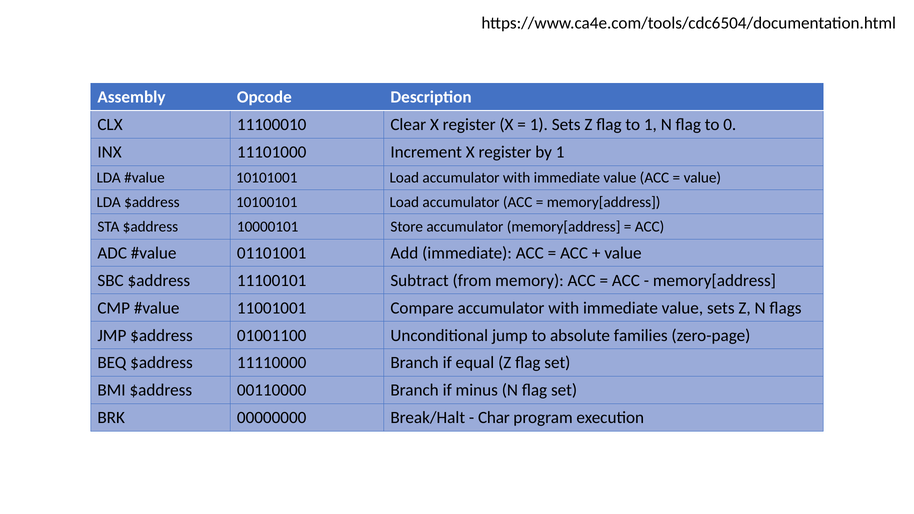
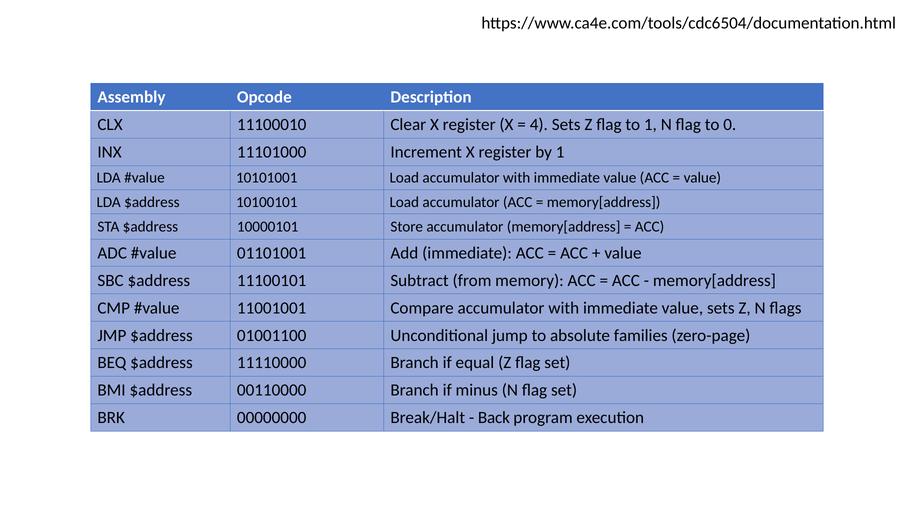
1: 1 -> 4 (539, 125)
Char: Char -> Back (494, 418)
